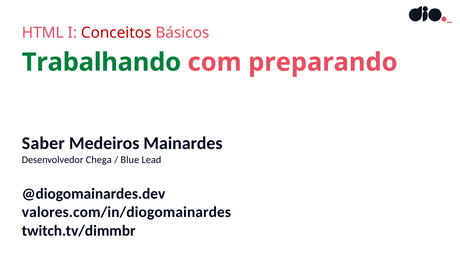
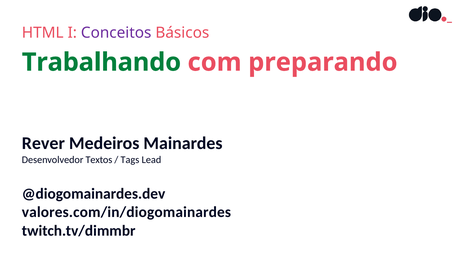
Conceitos colour: red -> purple (116, 33)
Saber: Saber -> Rever (43, 143)
Chega: Chega -> Textos (99, 160)
Blue: Blue -> Tags (130, 160)
